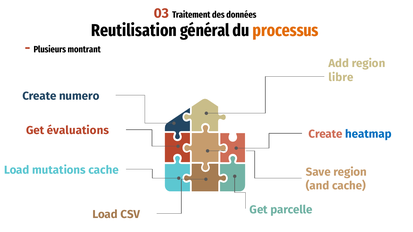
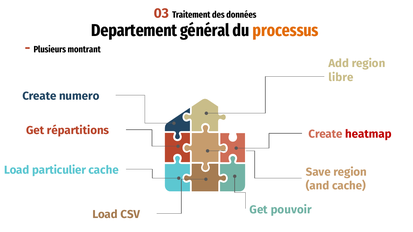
Reutilisation: Reutilisation -> Departement (134, 31)
évaluations: évaluations -> répartitions (78, 131)
heatmap colour: blue -> red (368, 134)
mutations: mutations -> particulier (59, 170)
parcelle: parcelle -> pouvoir (291, 210)
